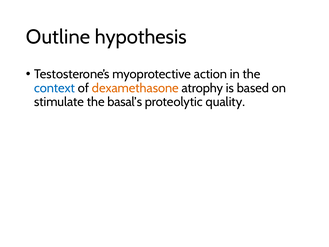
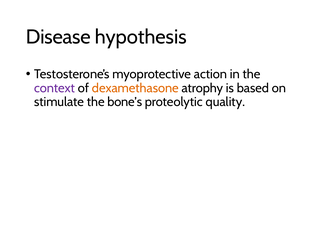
Outline: Outline -> Disease (58, 37)
context colour: blue -> purple (55, 88)
basal’s: basal’s -> bone’s (125, 102)
